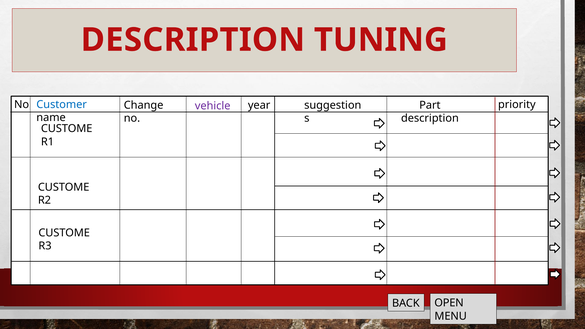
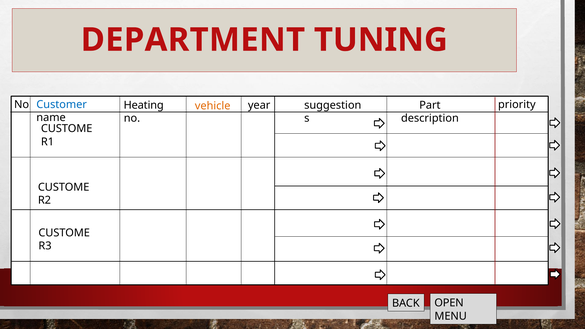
DESCRIPTION: DESCRIPTION -> DEPARTMENT (193, 40)
Change: Change -> Heating (144, 105)
vehicle colour: purple -> orange (213, 106)
